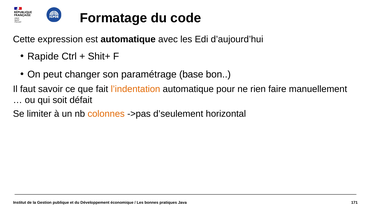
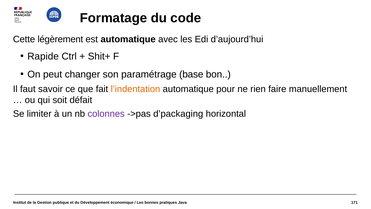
expression: expression -> légèrement (60, 39)
colonnes colour: orange -> purple (106, 114)
d’seulement: d’seulement -> d’packaging (178, 114)
